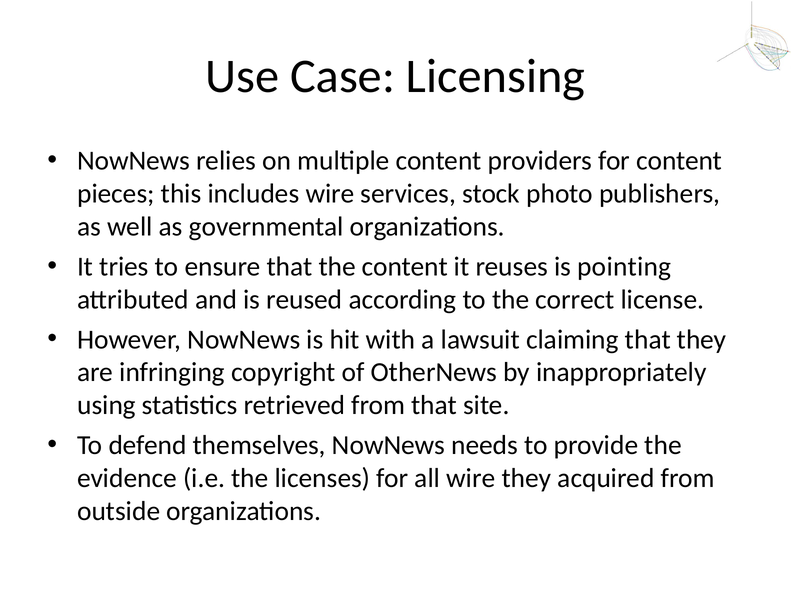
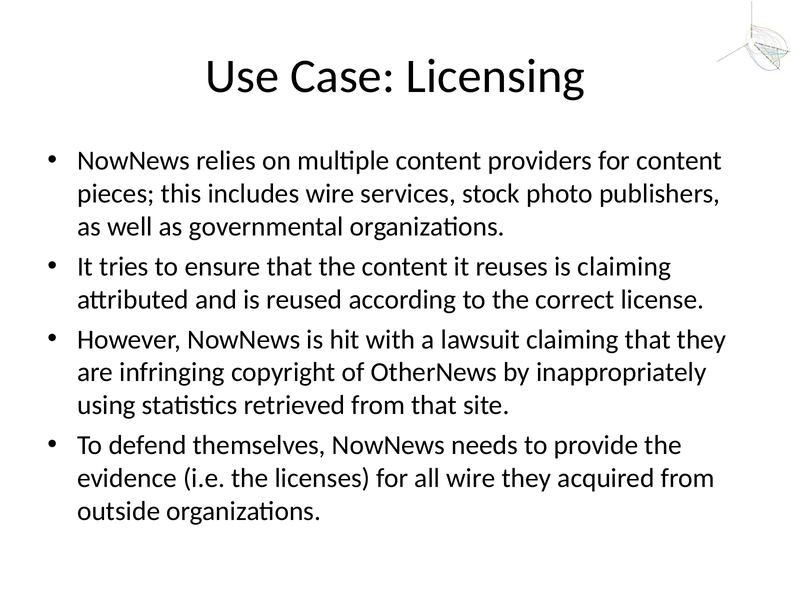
is pointing: pointing -> claiming (624, 267)
